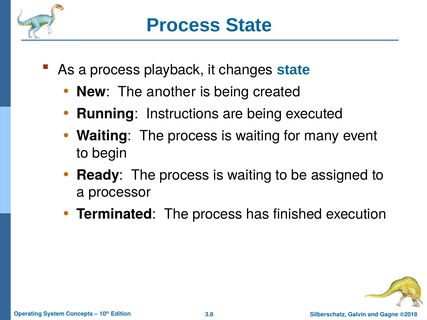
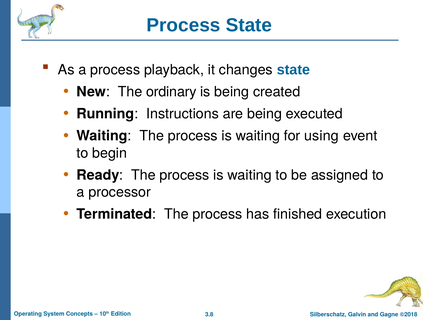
another: another -> ordinary (171, 92)
many: many -> using (322, 136)
